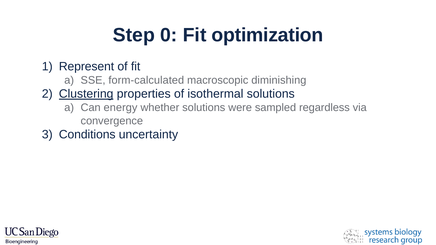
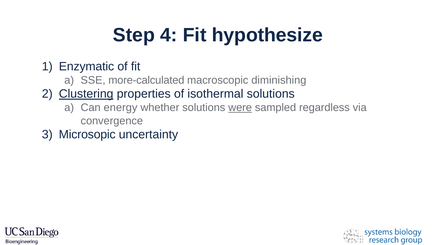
0: 0 -> 4 (169, 35)
optimization: optimization -> hypothesize (267, 35)
Represent: Represent -> Enzymatic (86, 66)
form-calculated: form-calculated -> more-calculated (146, 80)
were underline: none -> present (240, 108)
Conditions: Conditions -> Microsopic (87, 135)
